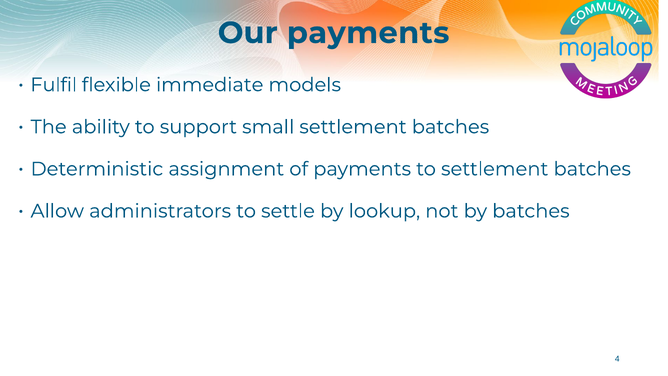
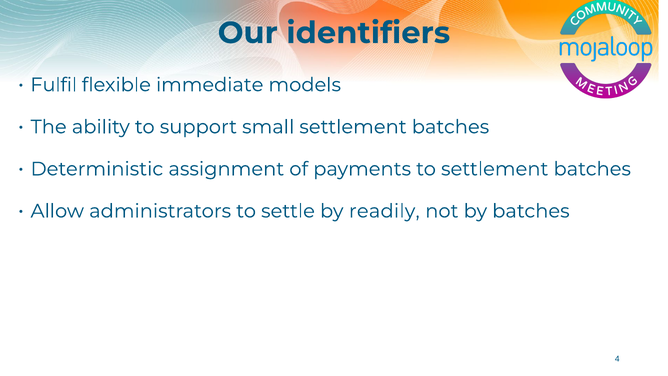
Our payments: payments -> identifiers (368, 33)
lookup: lookup -> readily (384, 211)
